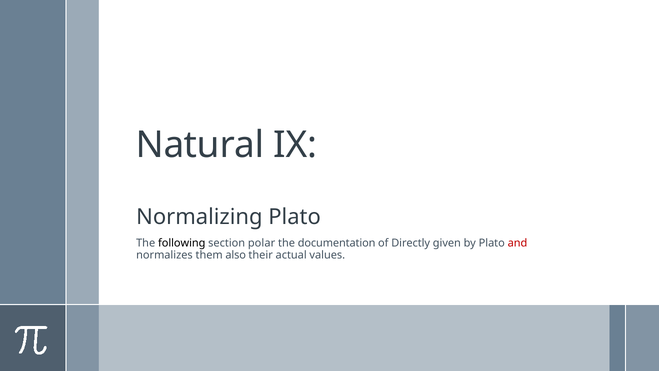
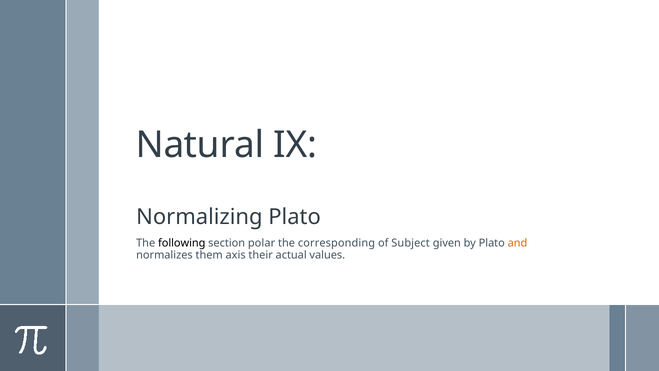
documentation: documentation -> corresponding (337, 243)
Directly: Directly -> Subject (411, 243)
and colour: red -> orange (517, 243)
also: also -> axis (236, 255)
